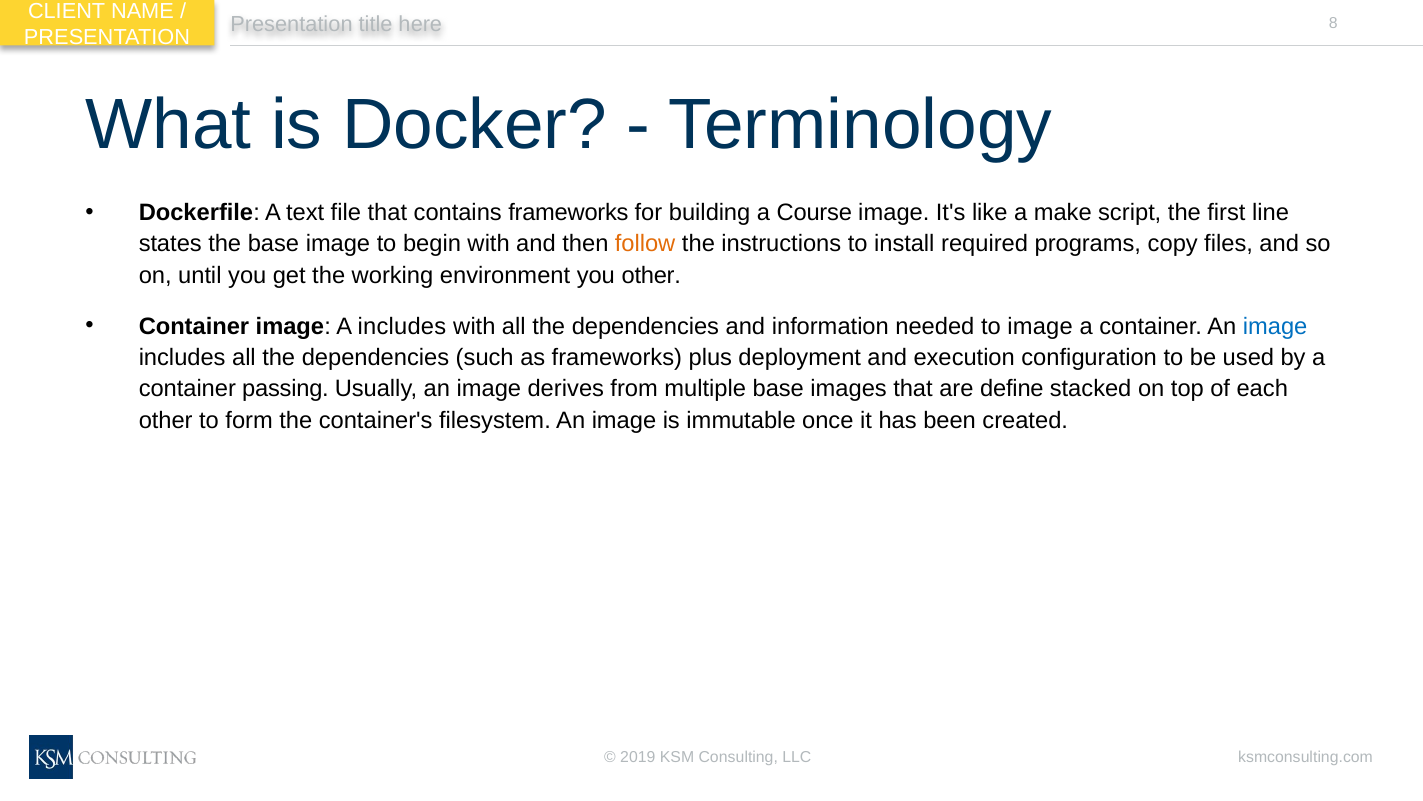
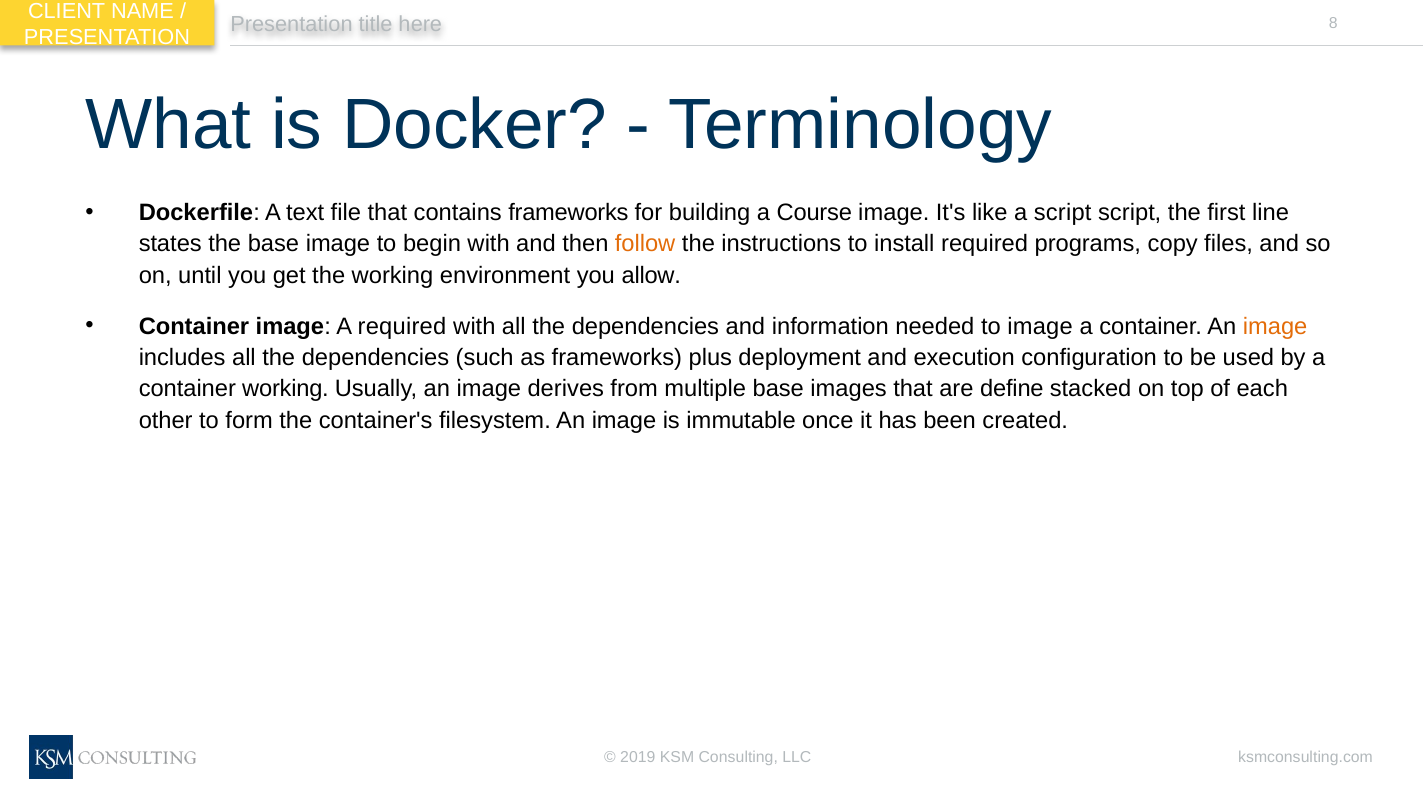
a make: make -> script (1063, 213)
you other: other -> allow (651, 275)
A includes: includes -> required (402, 326)
image colour: blue -> orange (1275, 326)
container passing: passing -> working (286, 389)
